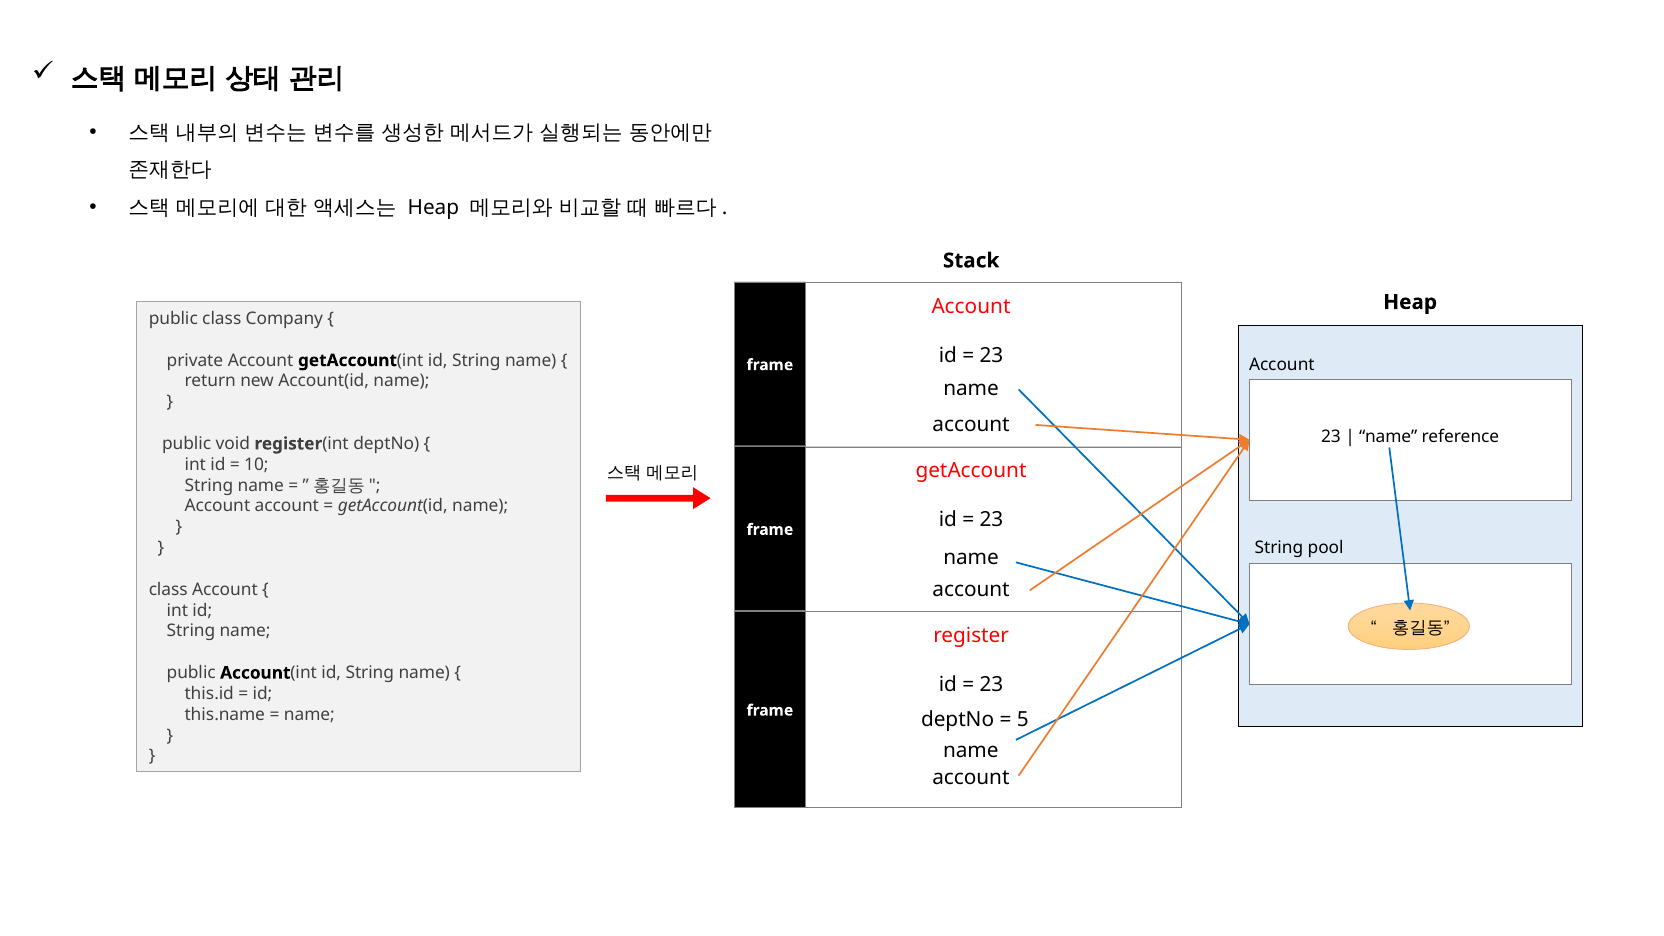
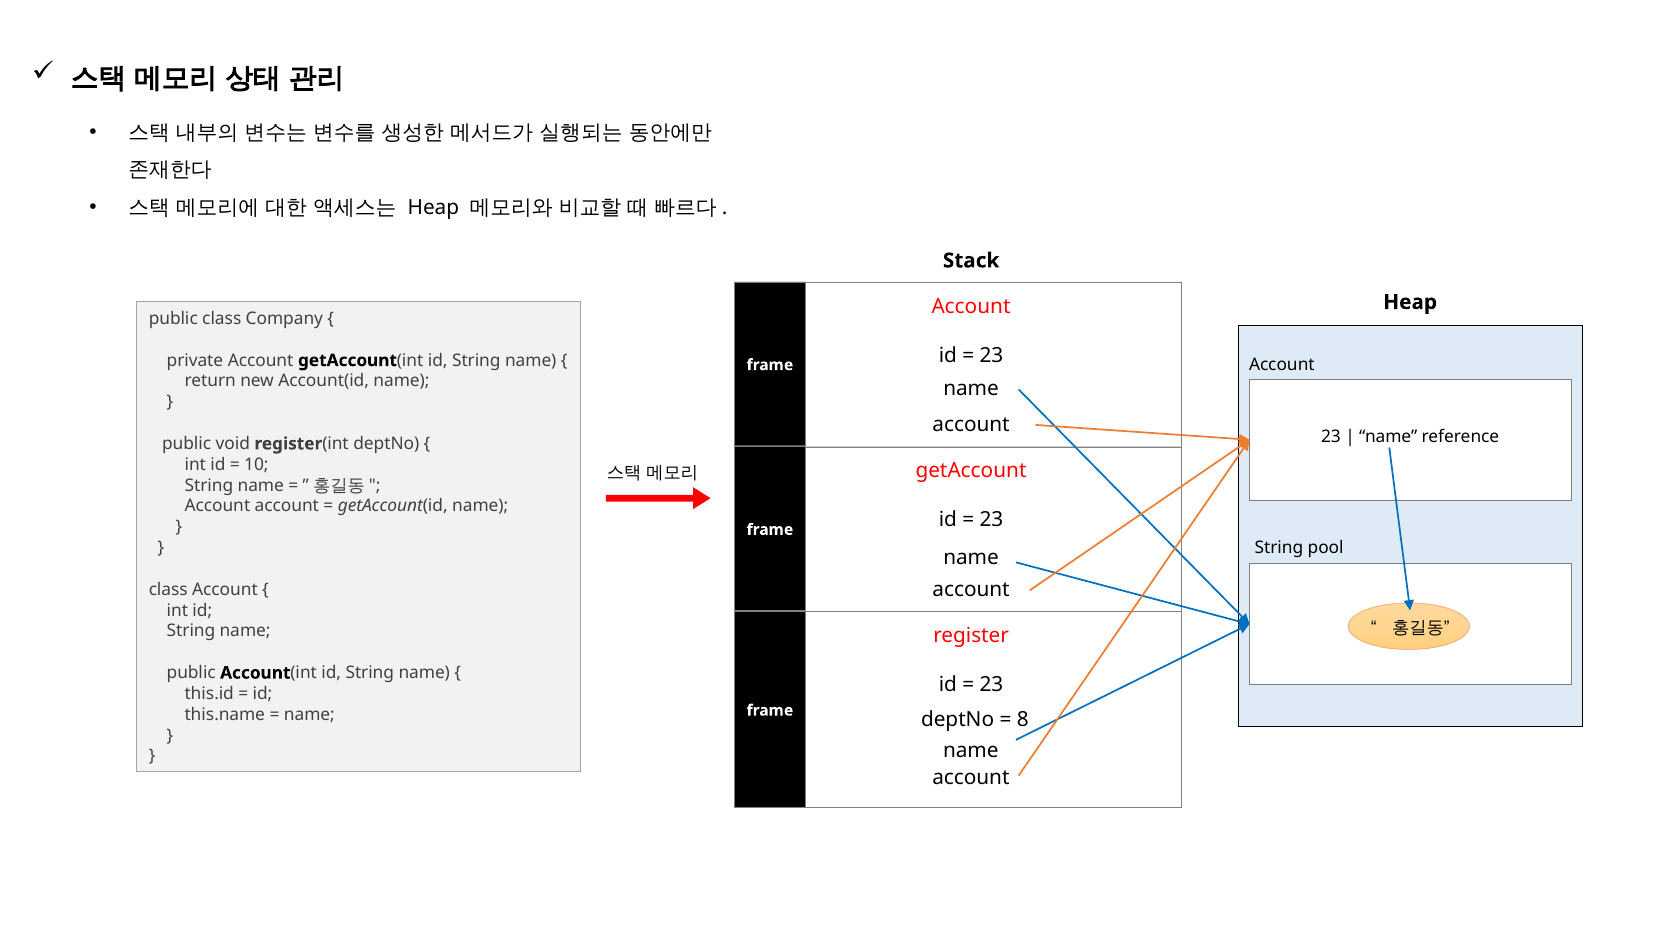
5: 5 -> 8 (1023, 720)
